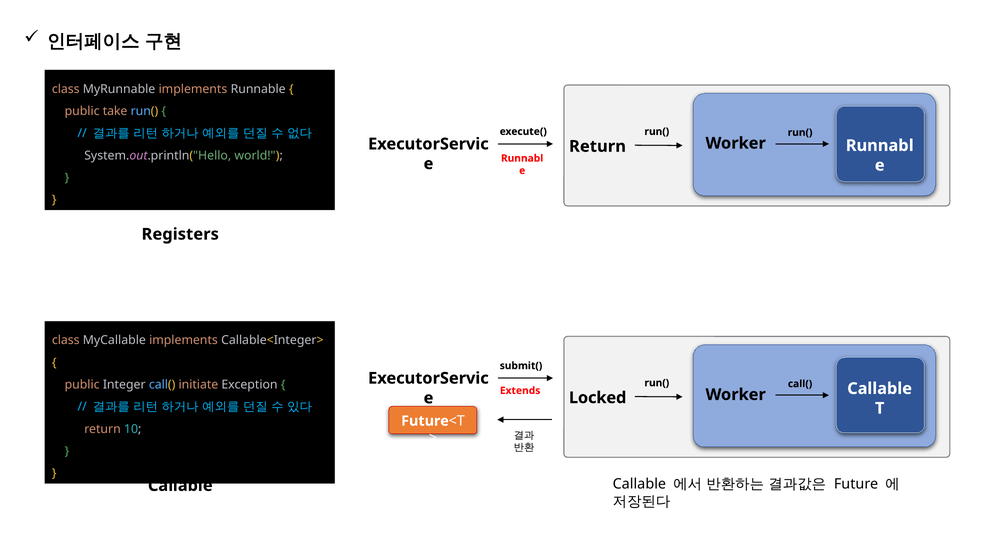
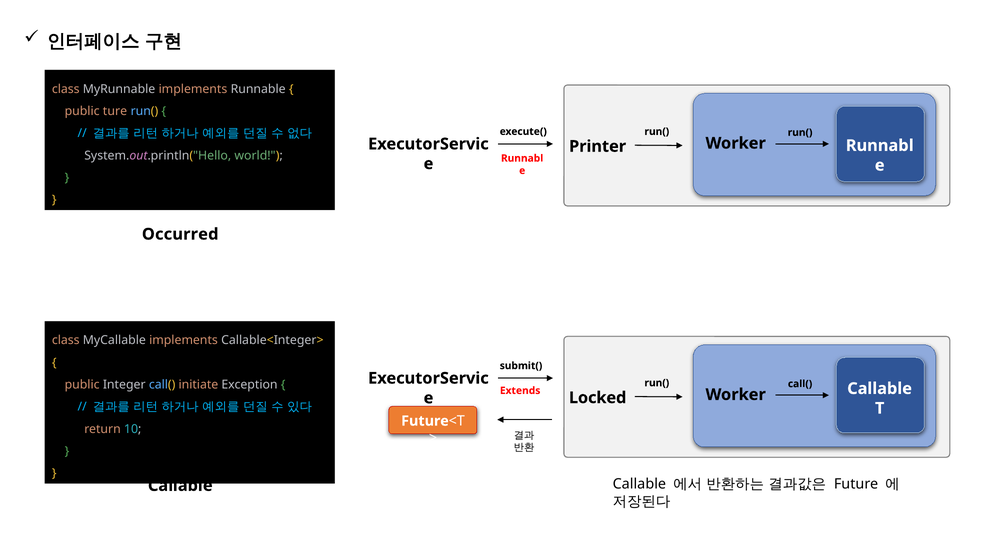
take: take -> ture (115, 111)
Return: Return -> Printer (598, 147)
Registers: Registers -> Occurred (180, 234)
